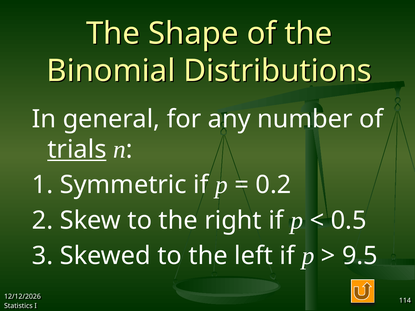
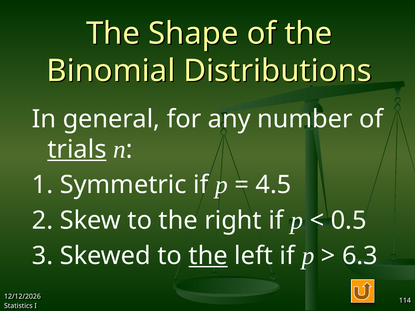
0.2: 0.2 -> 4.5 (274, 185)
the underline: none -> present (208, 256)
9.5: 9.5 -> 6.3 (360, 256)
